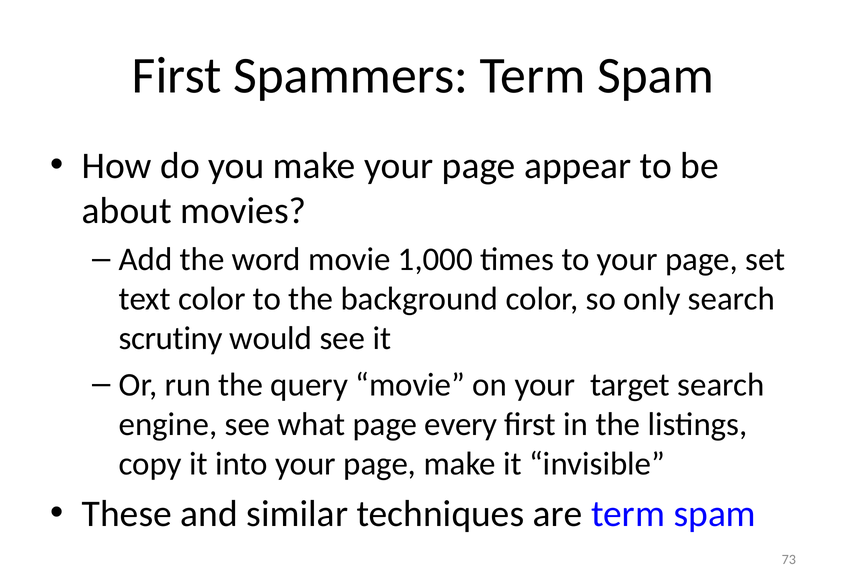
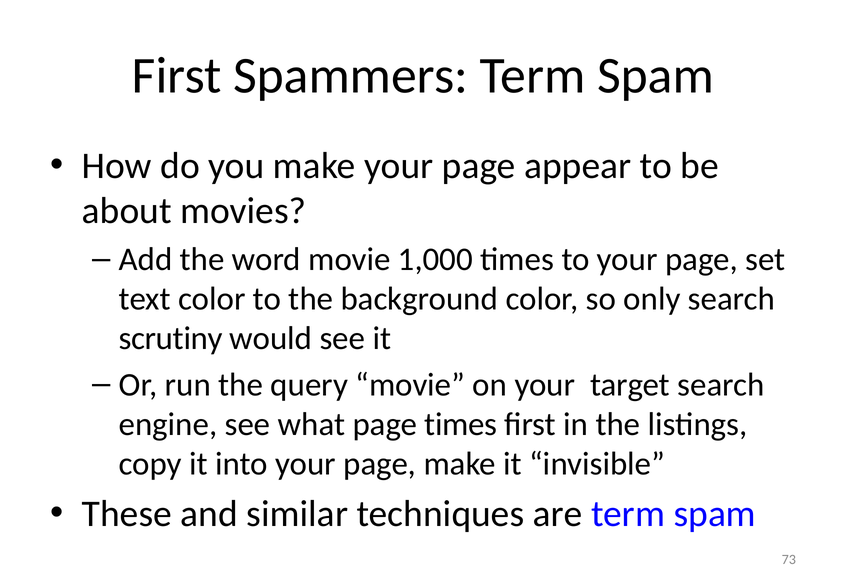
page every: every -> times (461, 424)
